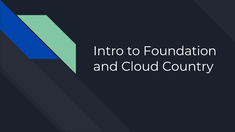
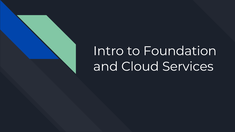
Country: Country -> Services (188, 67)
